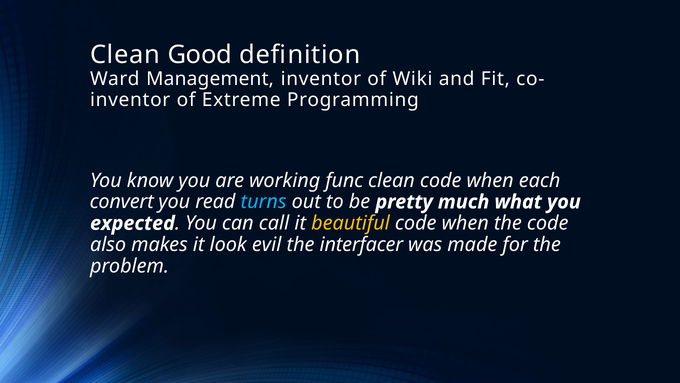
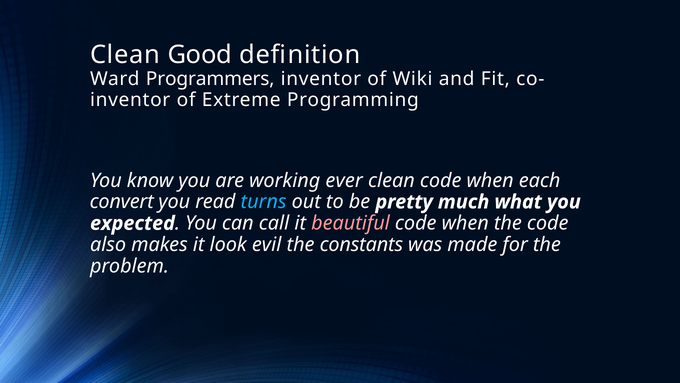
Management: Management -> Programmers (210, 79)
func: func -> ever (344, 180)
beautiful colour: yellow -> pink (351, 223)
interfacer: interfacer -> constants (361, 244)
